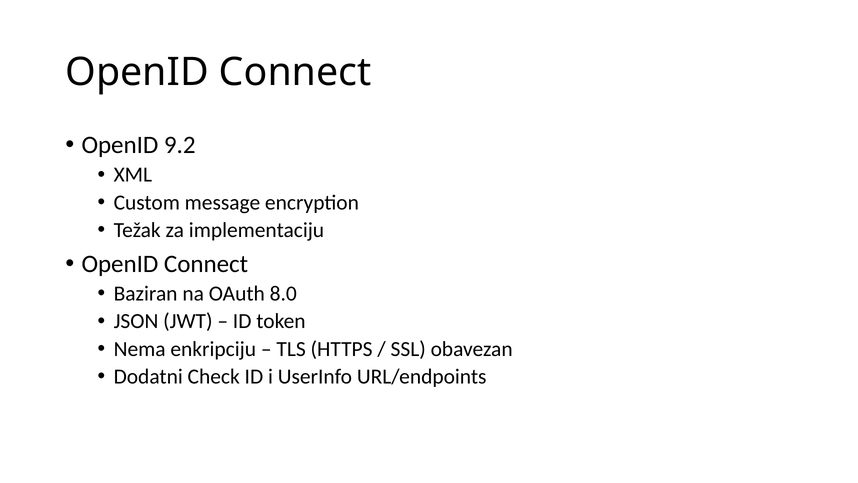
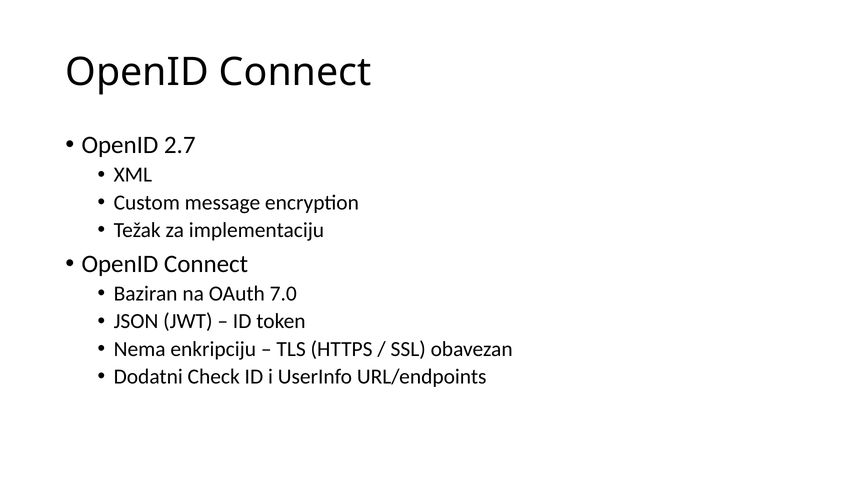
9.2: 9.2 -> 2.7 (180, 145)
8.0: 8.0 -> 7.0 (283, 293)
